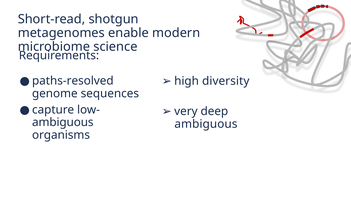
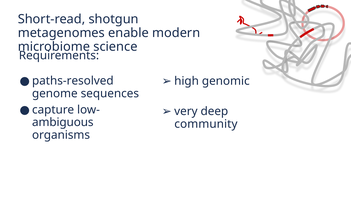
diversity: diversity -> genomic (226, 81)
ambiguous: ambiguous -> community (206, 124)
